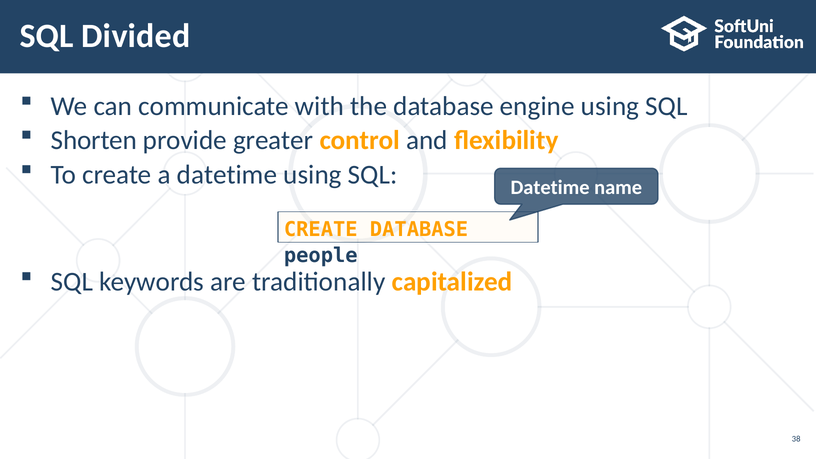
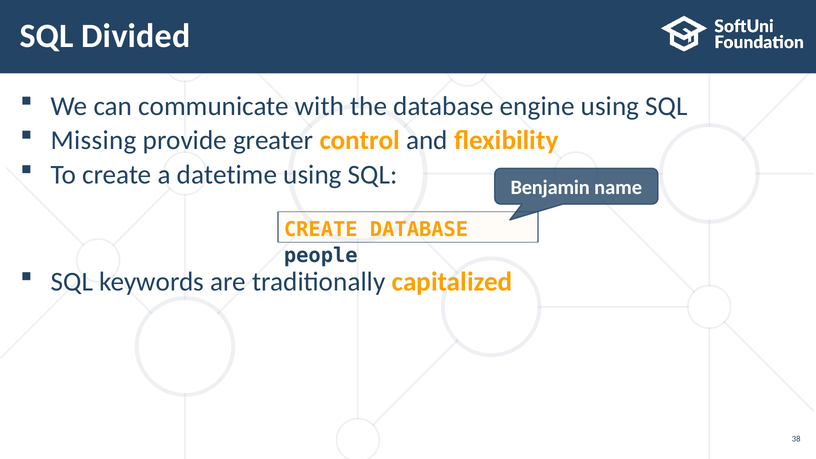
Shorten: Shorten -> Missing (94, 140)
Datetime: Datetime -> Benjamin (550, 188)
